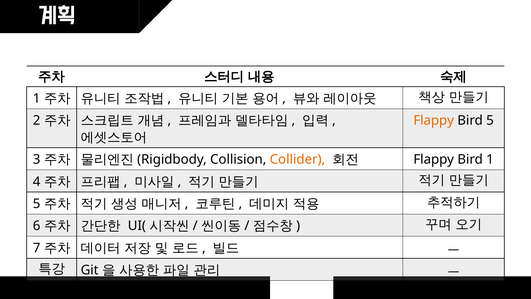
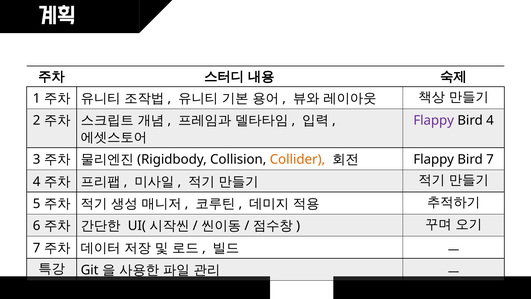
Flappy colour: orange -> purple (434, 120)
Bird 5: 5 -> 4 (490, 120)
Bird 1: 1 -> 7 (490, 159)
